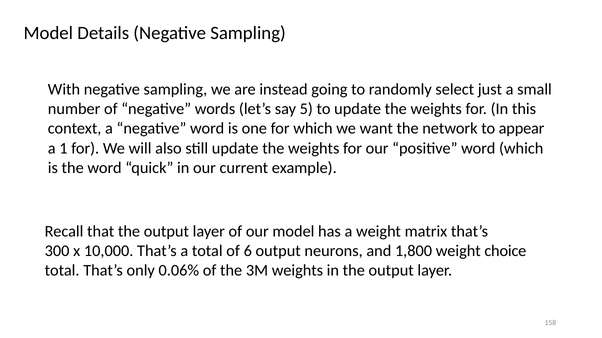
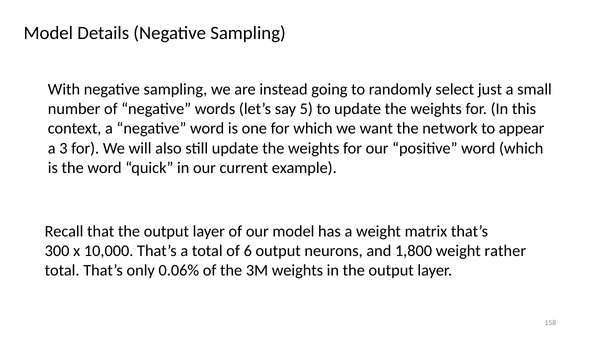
1: 1 -> 3 (63, 148)
choice: choice -> rather (505, 251)
